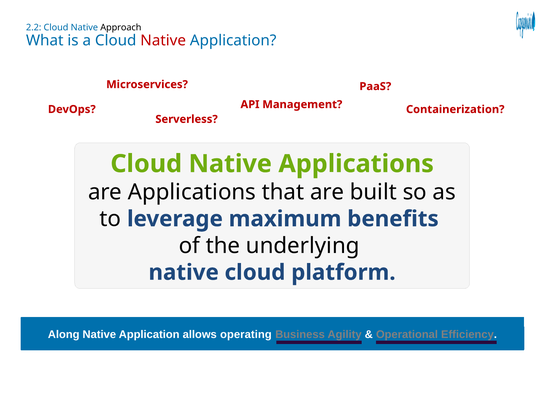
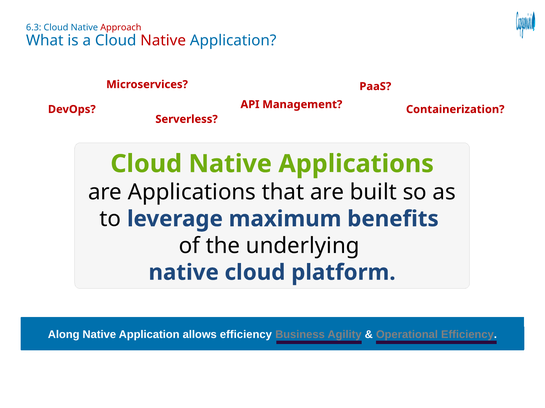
2.2: 2.2 -> 6.3 (34, 27)
Approach colour: black -> red (121, 27)
allows operating: operating -> efficiency (246, 335)
